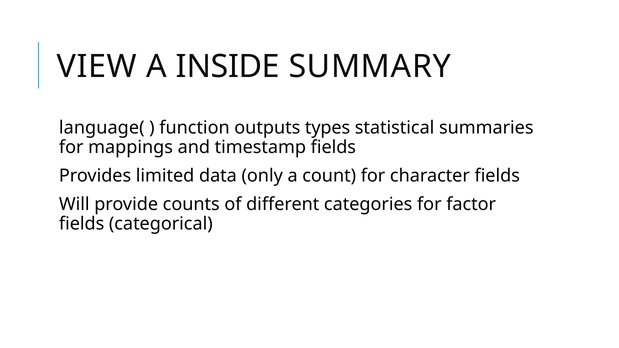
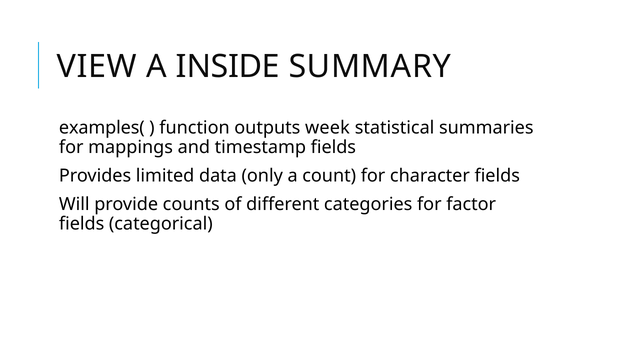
language(: language( -> examples( (102, 128)
types: types -> week (327, 128)
